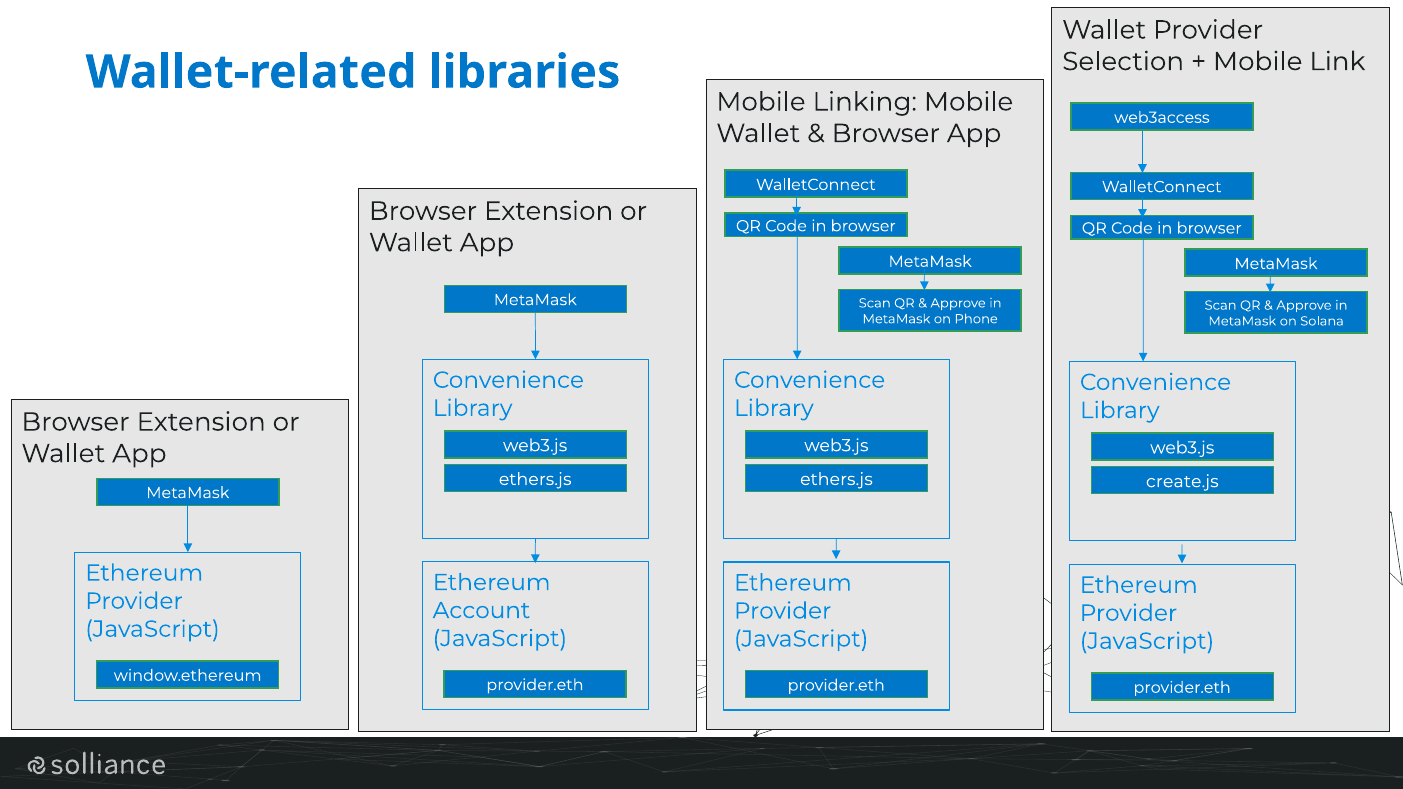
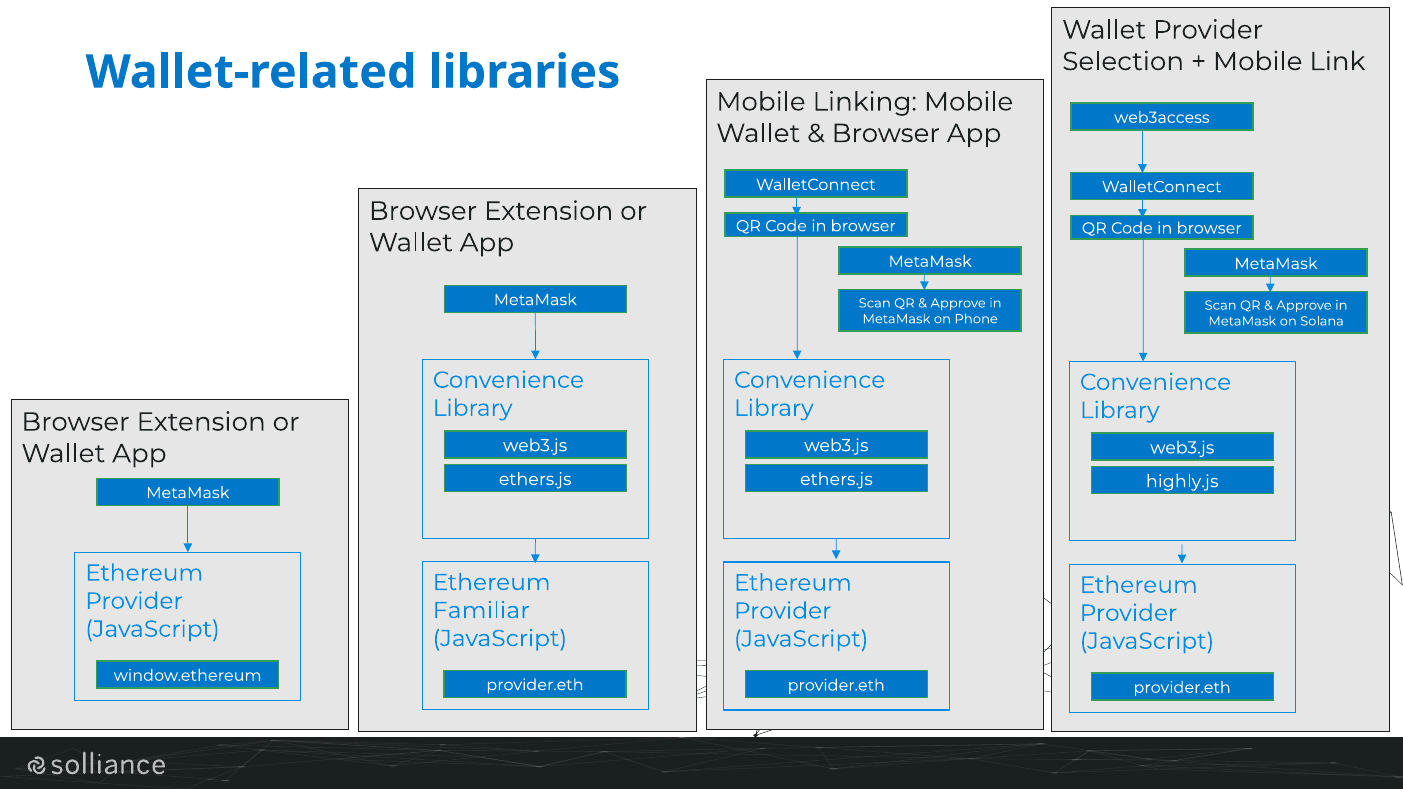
create.js: create.js -> highly.js (1182, 482)
Account: Account -> Familiar (481, 611)
